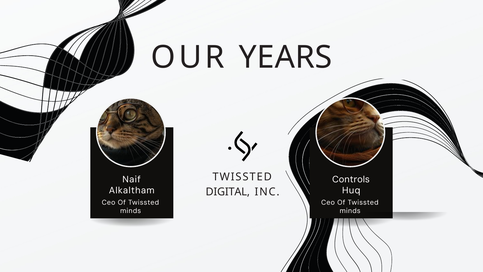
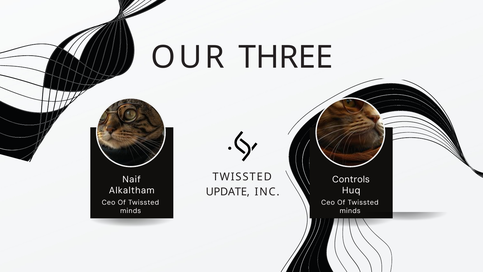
YEARS: YEARS -> THREE (286, 57)
DIGITAL: DIGITAL -> UPDATE (228, 192)
